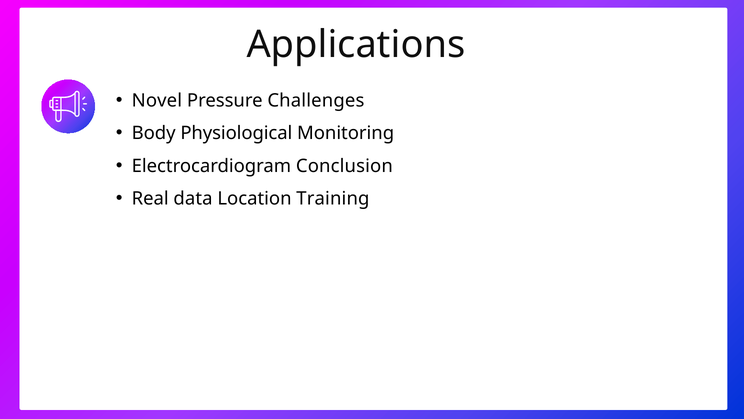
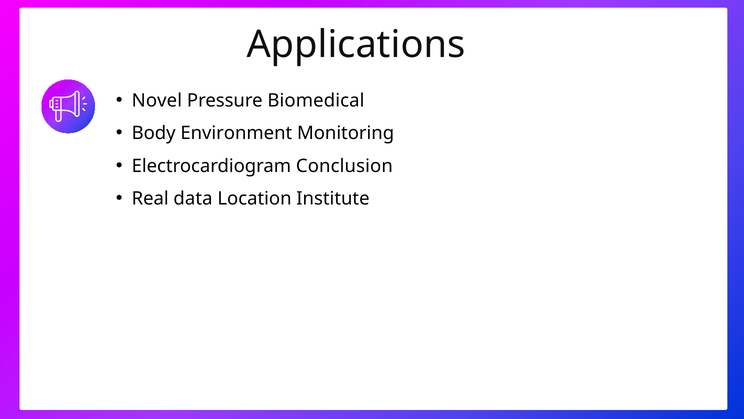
Challenges: Challenges -> Biomedical (316, 100)
Physiological: Physiological -> Environment (236, 133)
Training: Training -> Institute (333, 199)
